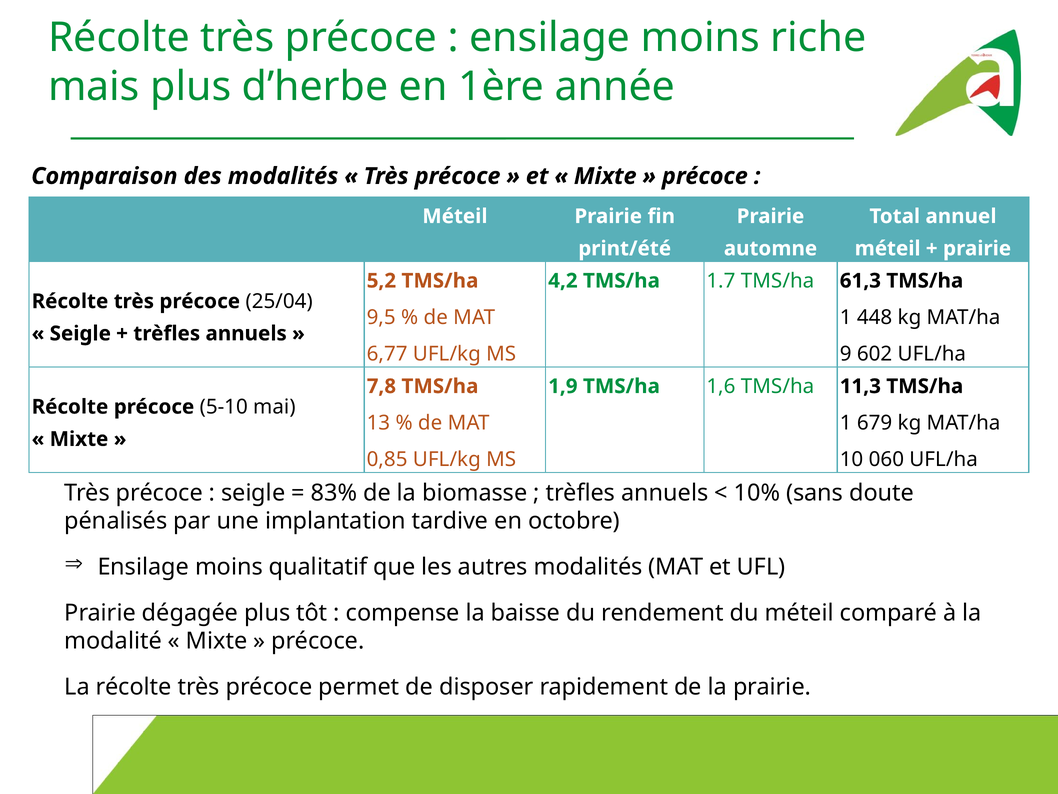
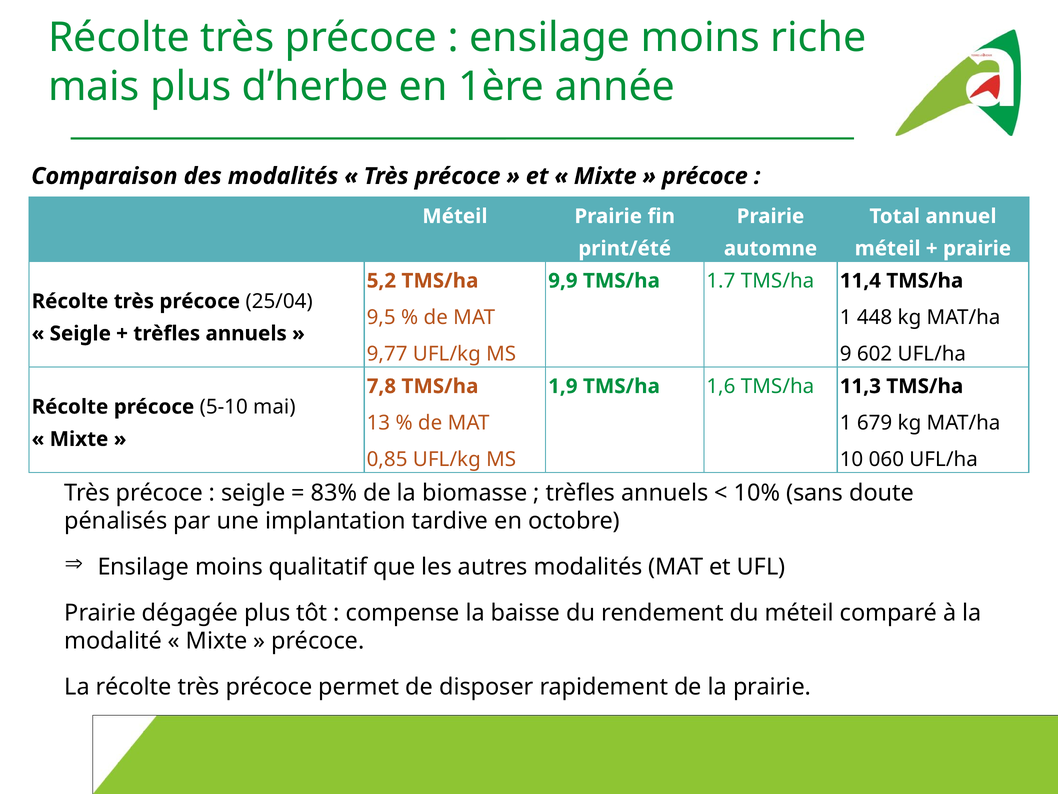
4,2: 4,2 -> 9,9 (563, 281)
61,3: 61,3 -> 11,4 (860, 281)
6,77: 6,77 -> 9,77 (387, 354)
